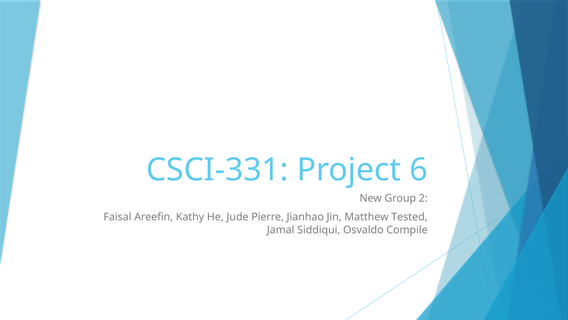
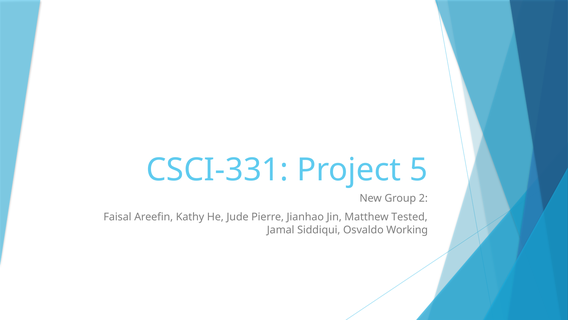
6: 6 -> 5 (419, 170)
Compile: Compile -> Working (407, 229)
